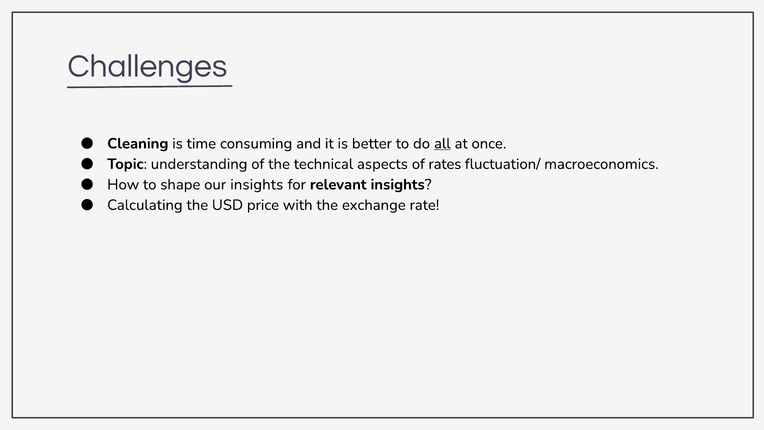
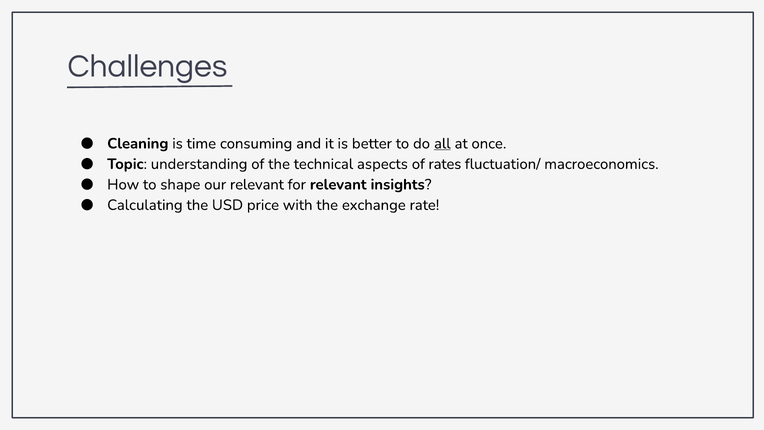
our insights: insights -> relevant (257, 184)
